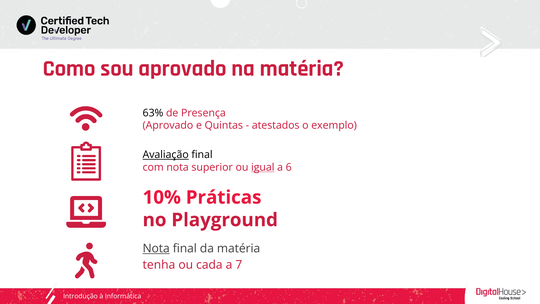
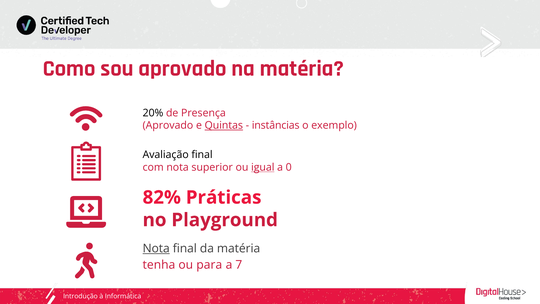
63%: 63% -> 20% (153, 113)
Quintas underline: none -> present (224, 125)
atestados: atestados -> instâncias (276, 125)
Avaliação underline: present -> none (166, 155)
6: 6 -> 0 (289, 167)
10%: 10% -> 82% (162, 197)
cada: cada -> para (209, 265)
